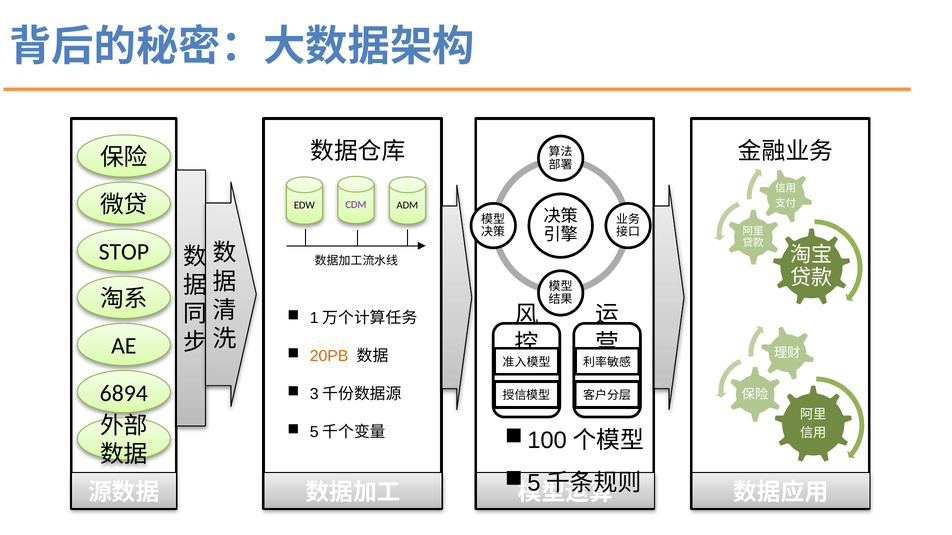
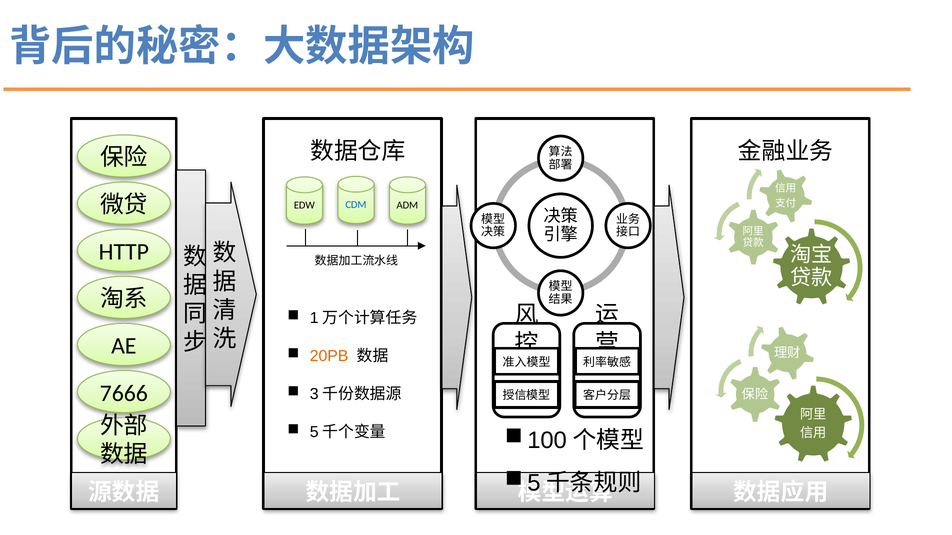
CDM colour: purple -> blue (356, 205)
STOP: STOP -> HTTP (124, 252)
6894: 6894 -> 7666 (124, 394)
